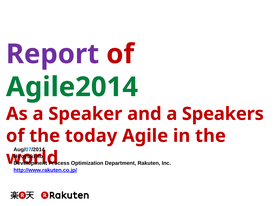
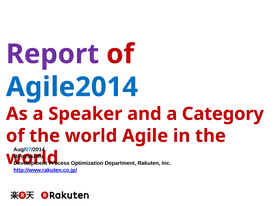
Agile2014 colour: green -> blue (72, 87)
Speakers: Speakers -> Category (223, 114)
today: today -> world (91, 136)
